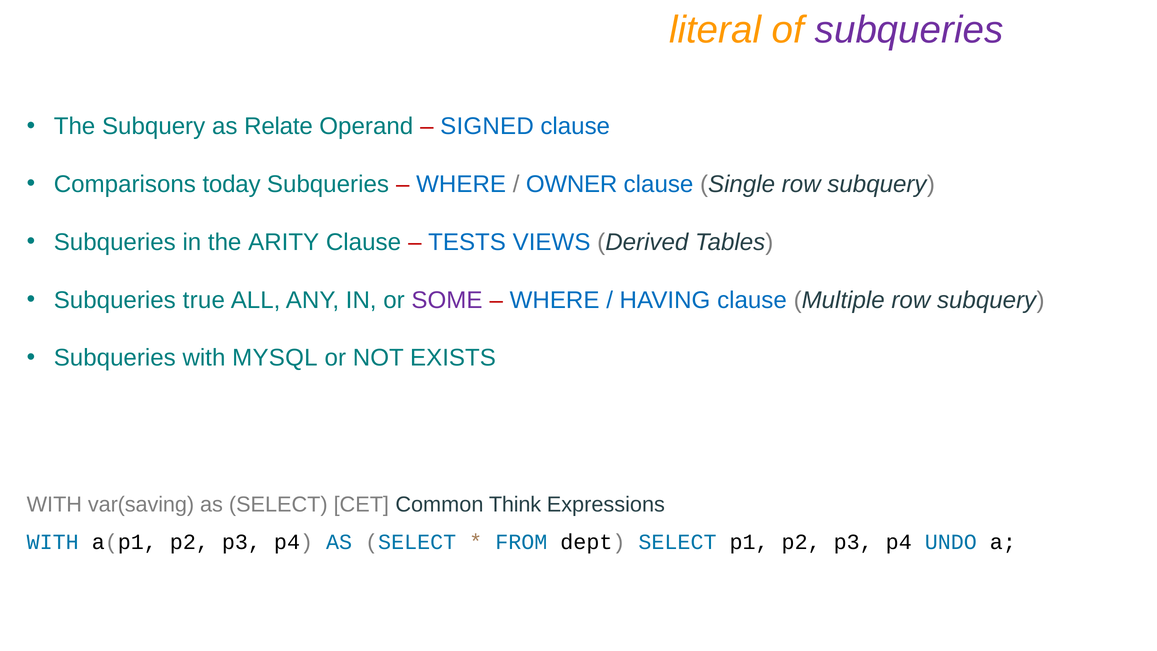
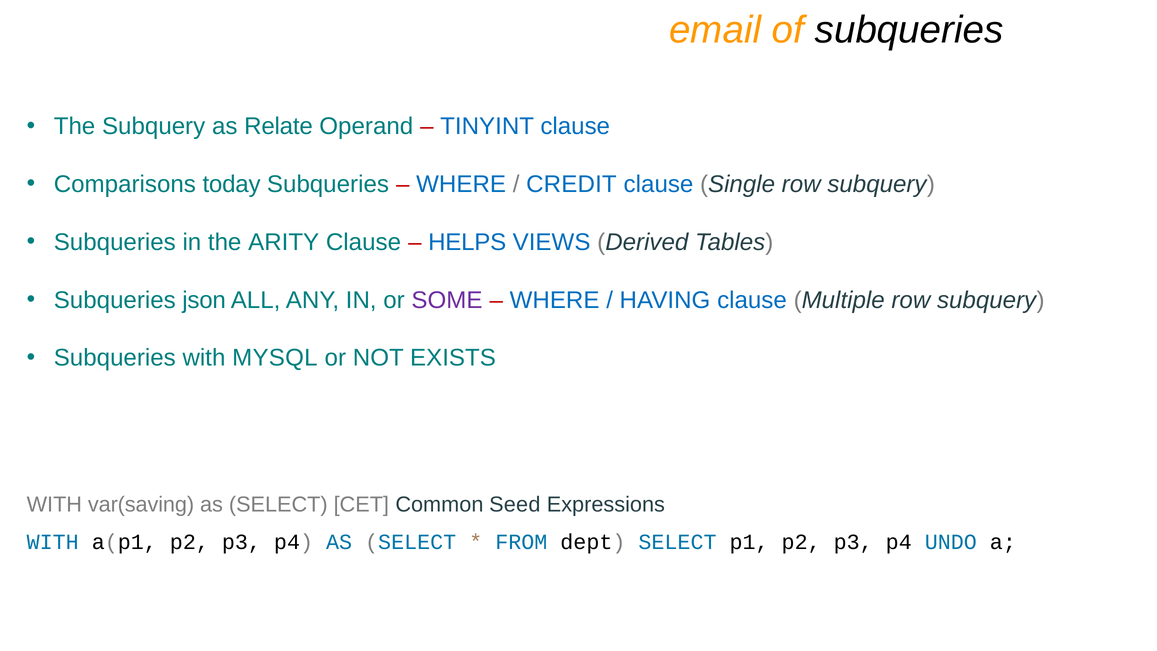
literal: literal -> email (715, 30)
subqueries colour: purple -> black (909, 30)
SIGNED: SIGNED -> TINYINT (487, 126)
OWNER: OWNER -> CREDIT (571, 184)
TESTS: TESTS -> HELPS (467, 242)
true: true -> json (204, 300)
Think: Think -> Seed (515, 505)
